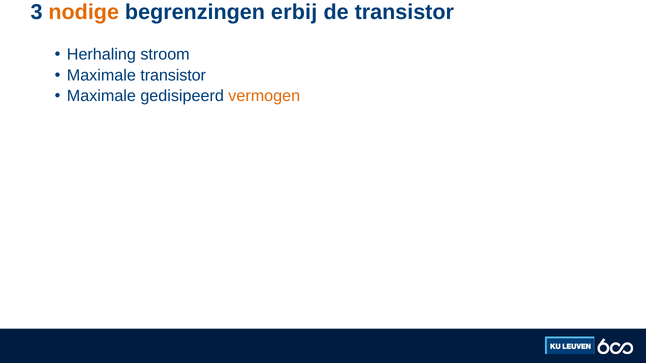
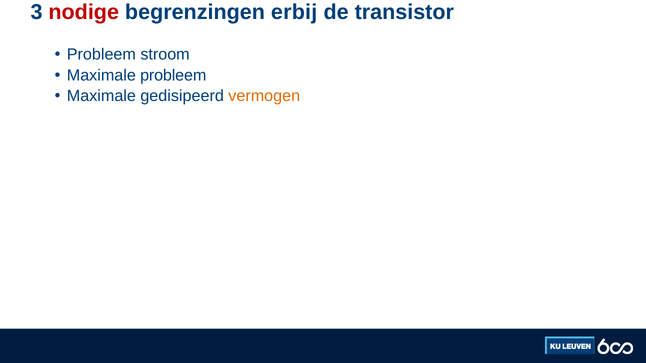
nodige colour: orange -> red (84, 12)
Herhaling: Herhaling -> Probleem (101, 55)
Maximale transistor: transistor -> probleem (173, 75)
